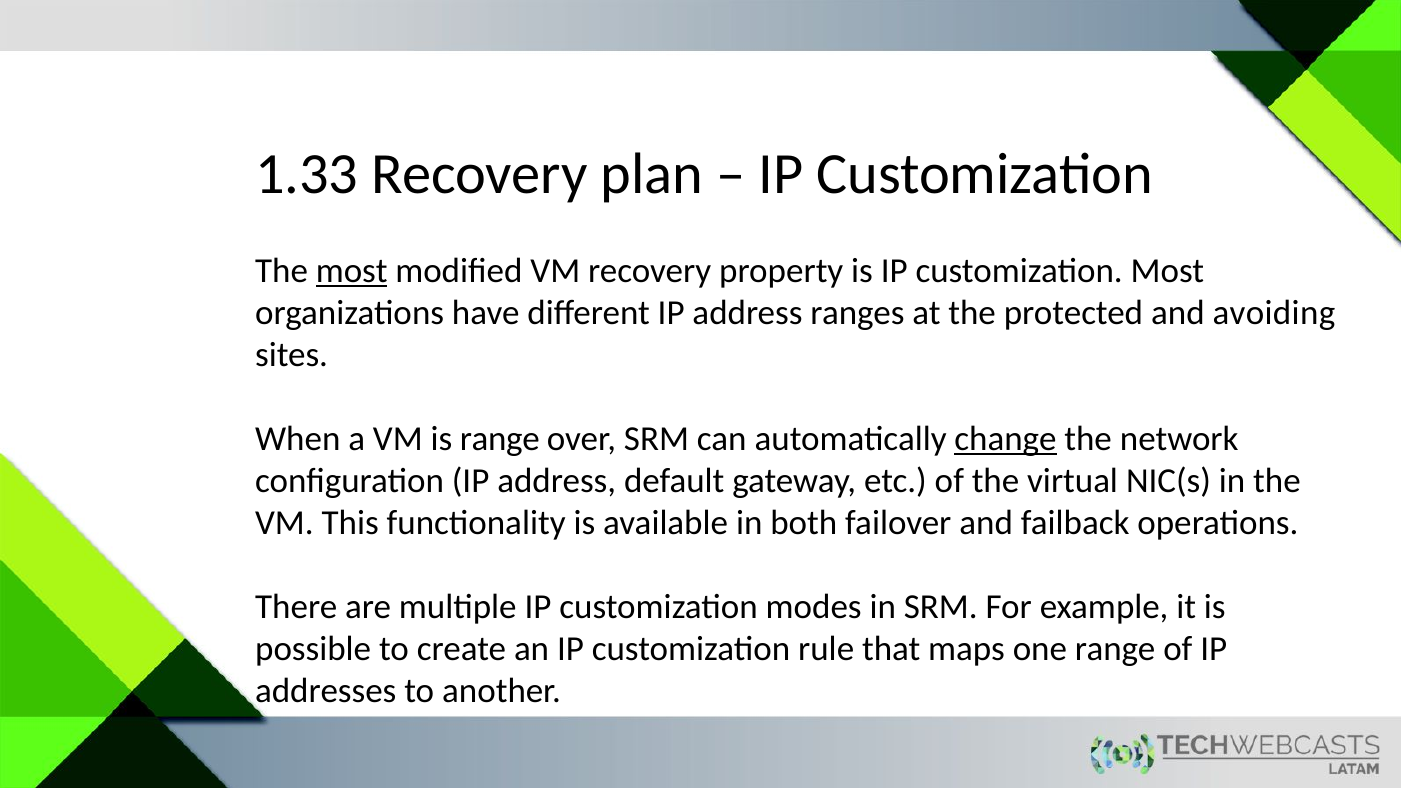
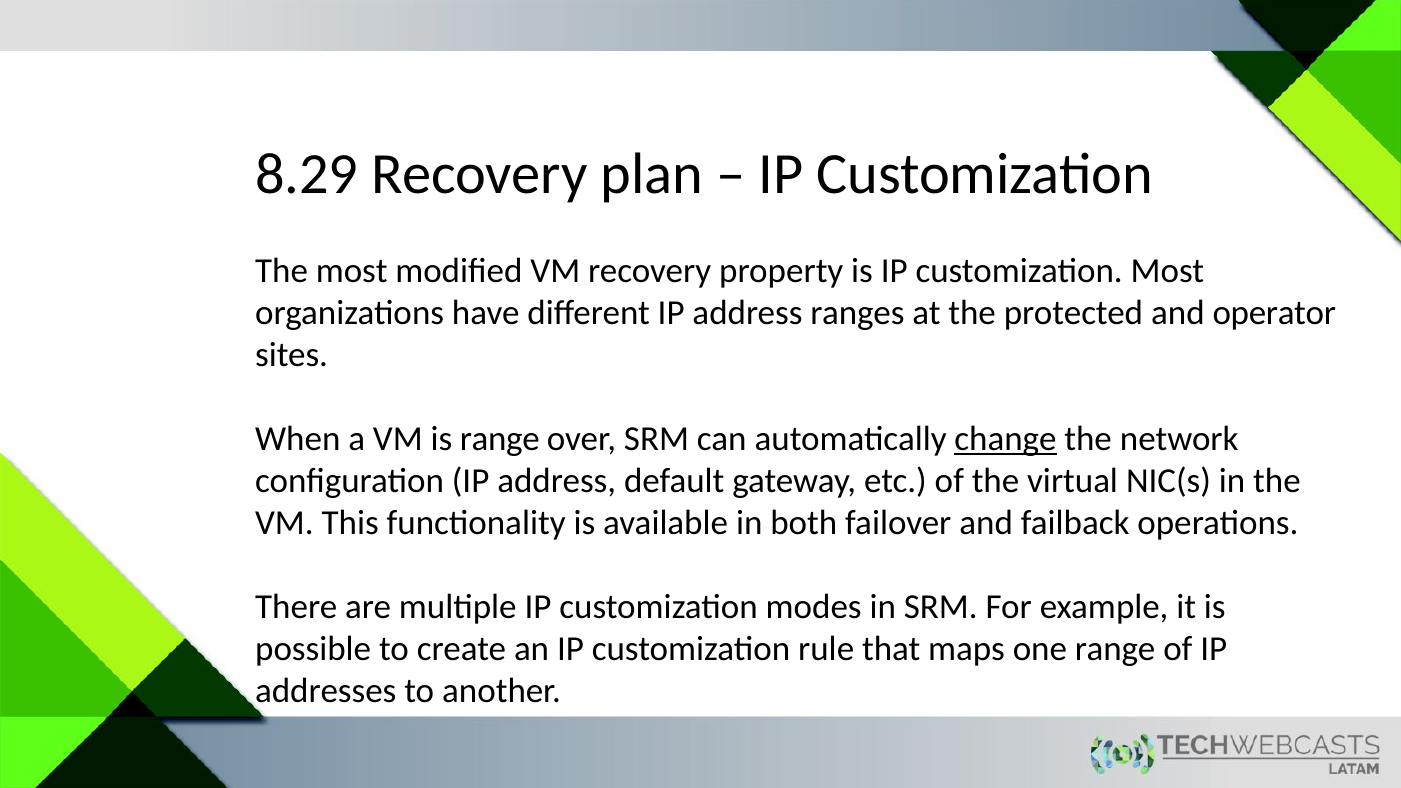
1.33: 1.33 -> 8.29 (307, 175)
most underline: present -> none (352, 271)
avoiding: avoiding -> operator (1274, 313)
